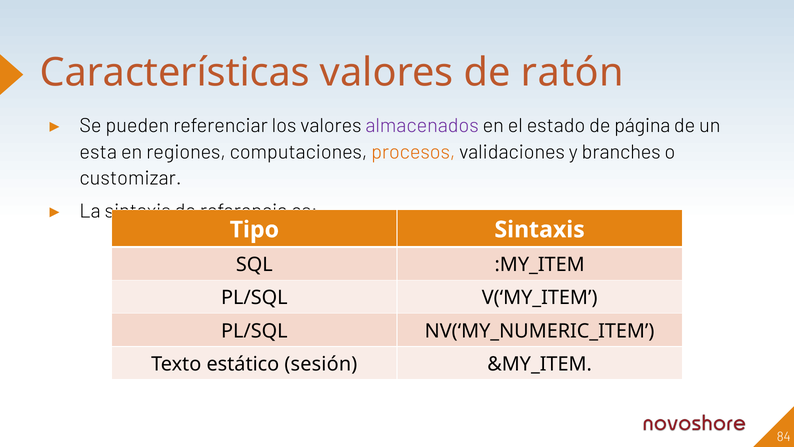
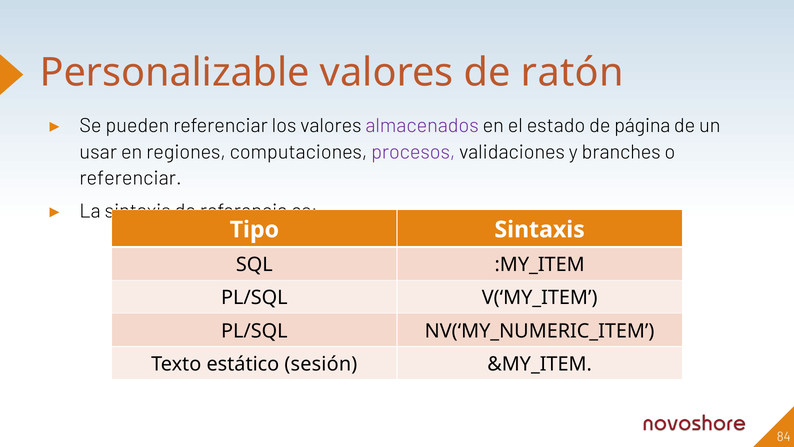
Características: Características -> Personalizable (175, 73)
esta: esta -> usar (98, 152)
procesos colour: orange -> purple (413, 152)
customizar: customizar -> referenciar (130, 178)
